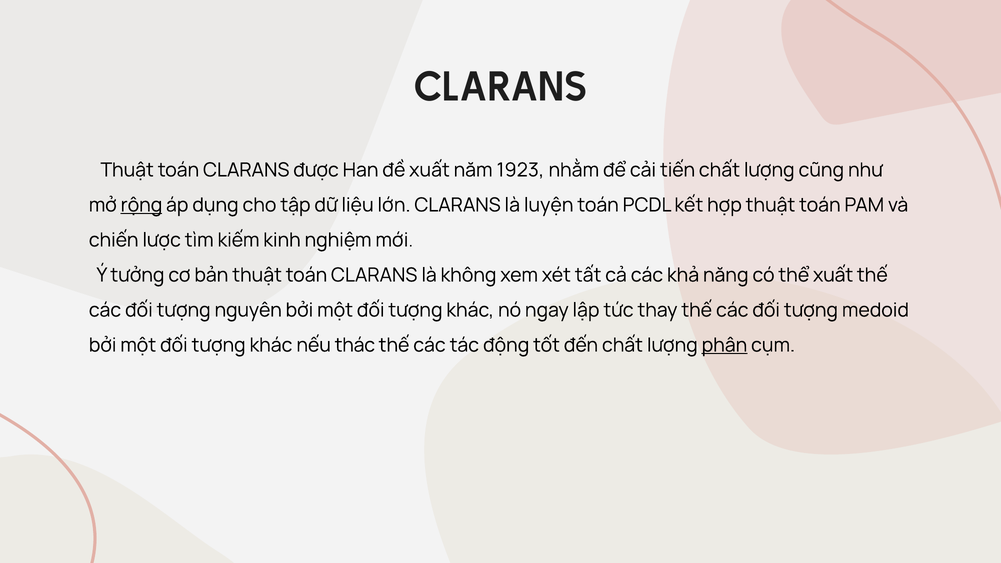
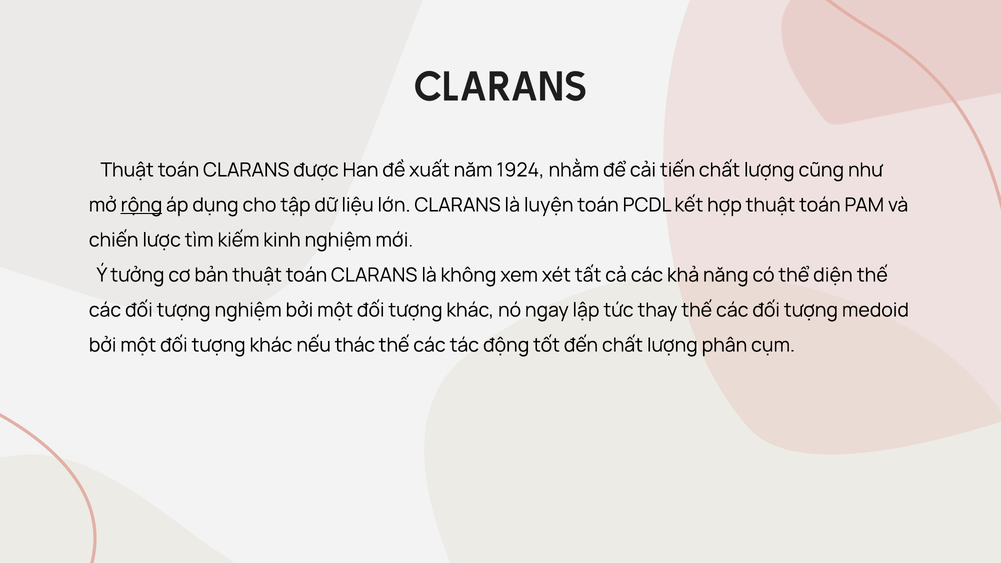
1923: 1923 -> 1924 (520, 170)
thể xuất: xuất -> diện (833, 275)
tượng nguyên: nguyên -> nghiệm (248, 310)
phân underline: present -> none (724, 345)
